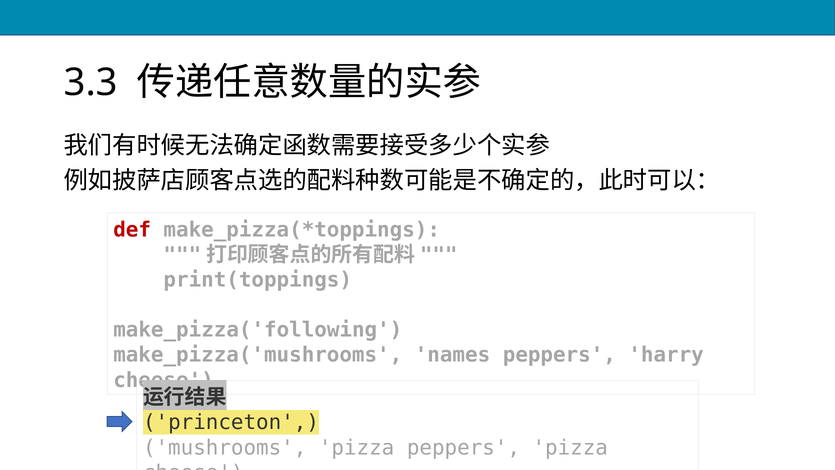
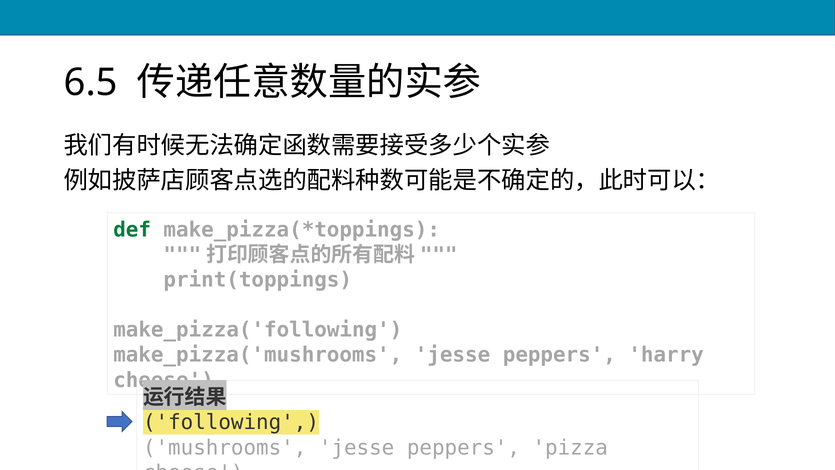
3.3: 3.3 -> 6.5 (91, 83)
def colour: red -> green (132, 230)
make_pizza('mushrooms names: names -> jesse (452, 355)
princeton: princeton -> following (231, 422)
mushrooms pizza: pizza -> jesse (357, 447)
